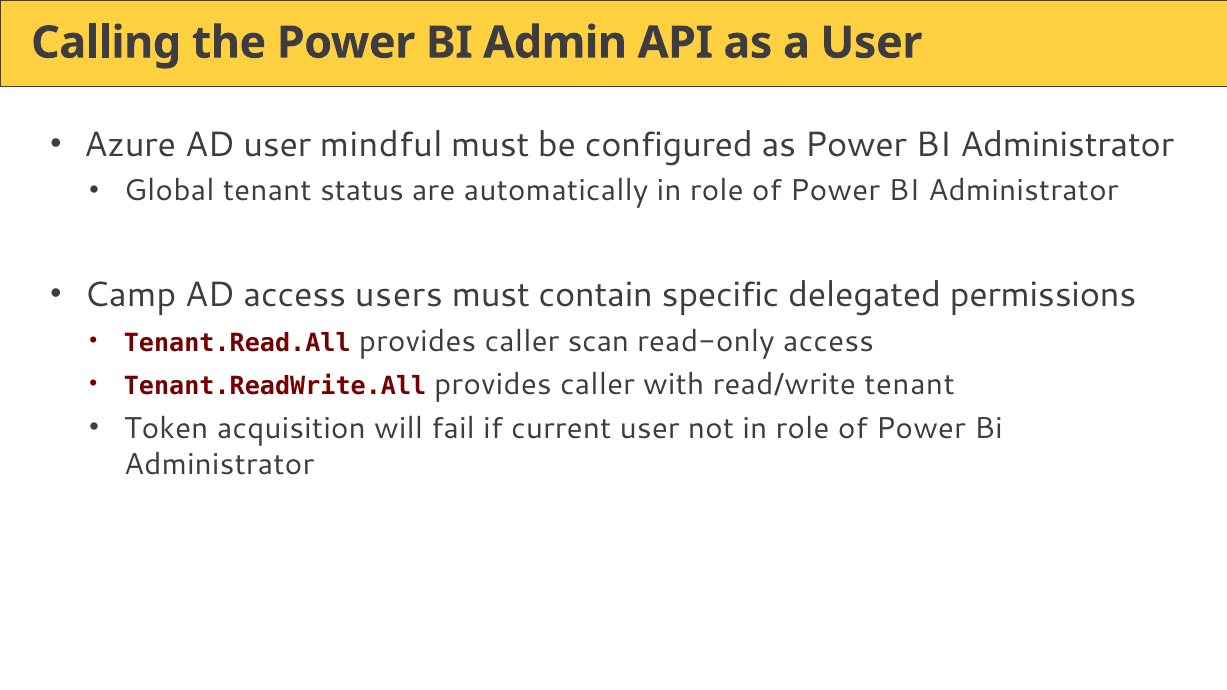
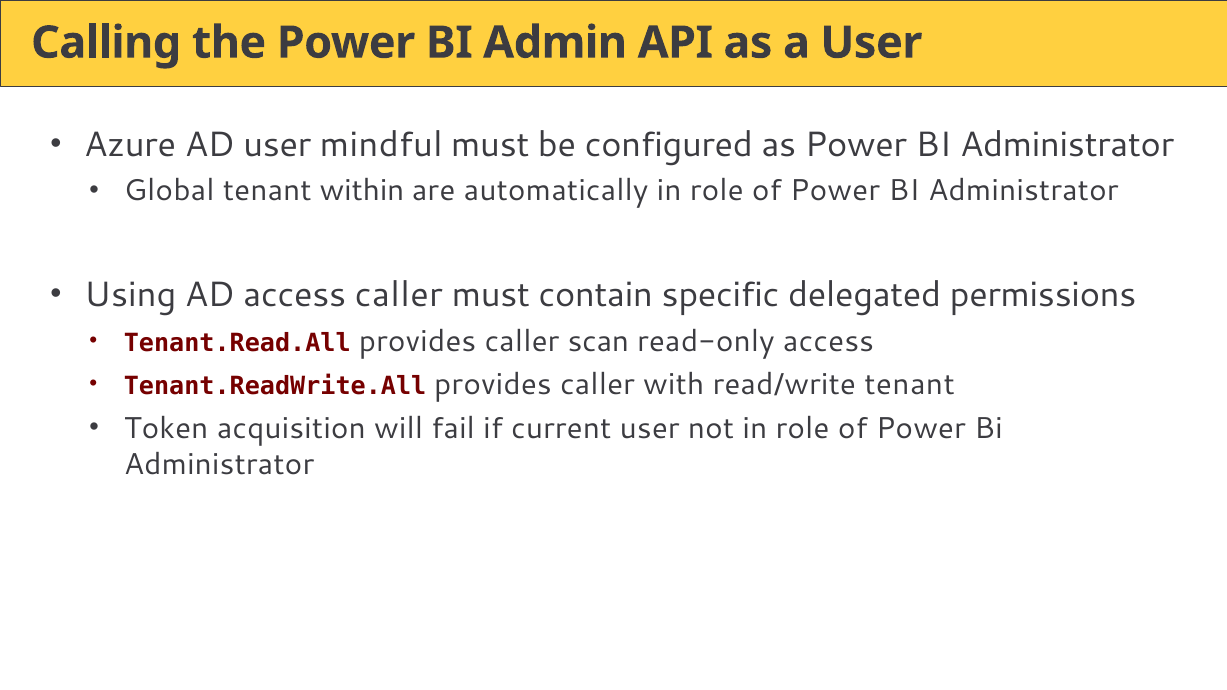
status: status -> within (362, 191)
Camp: Camp -> Using (130, 295)
access users: users -> caller (399, 295)
